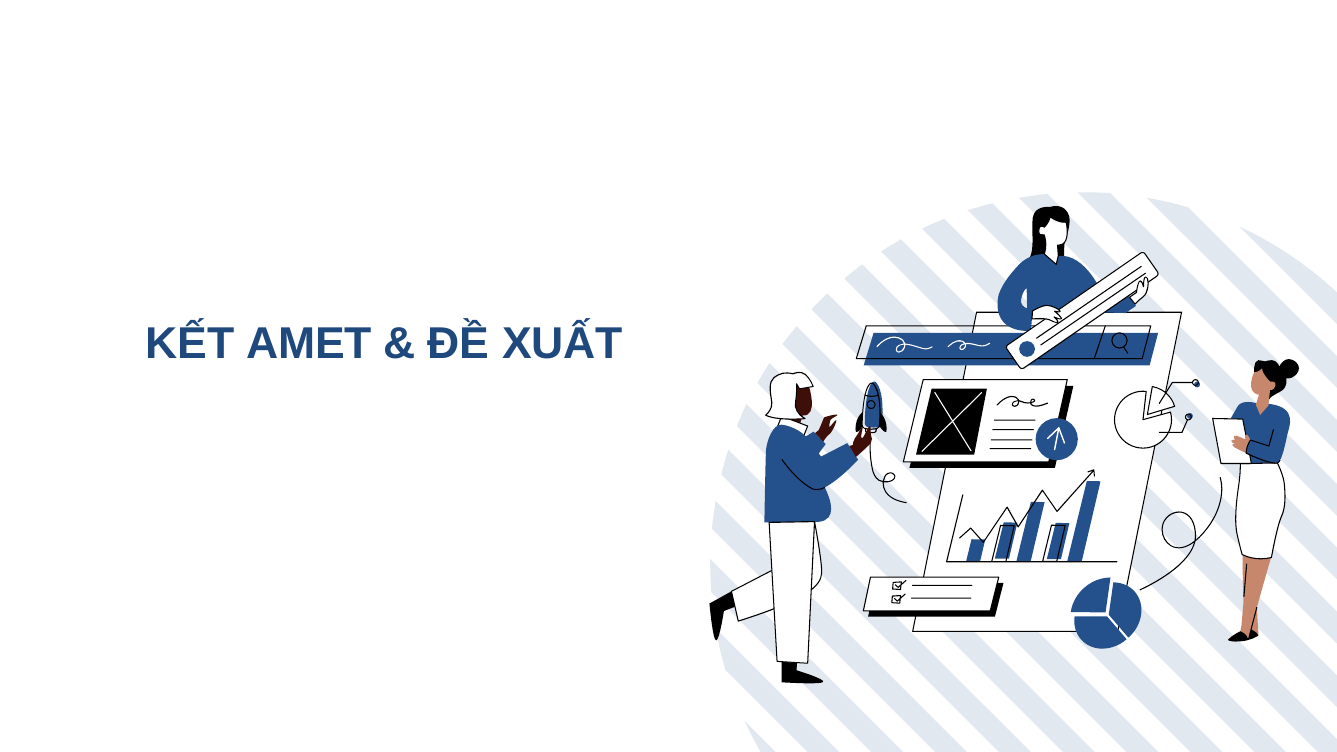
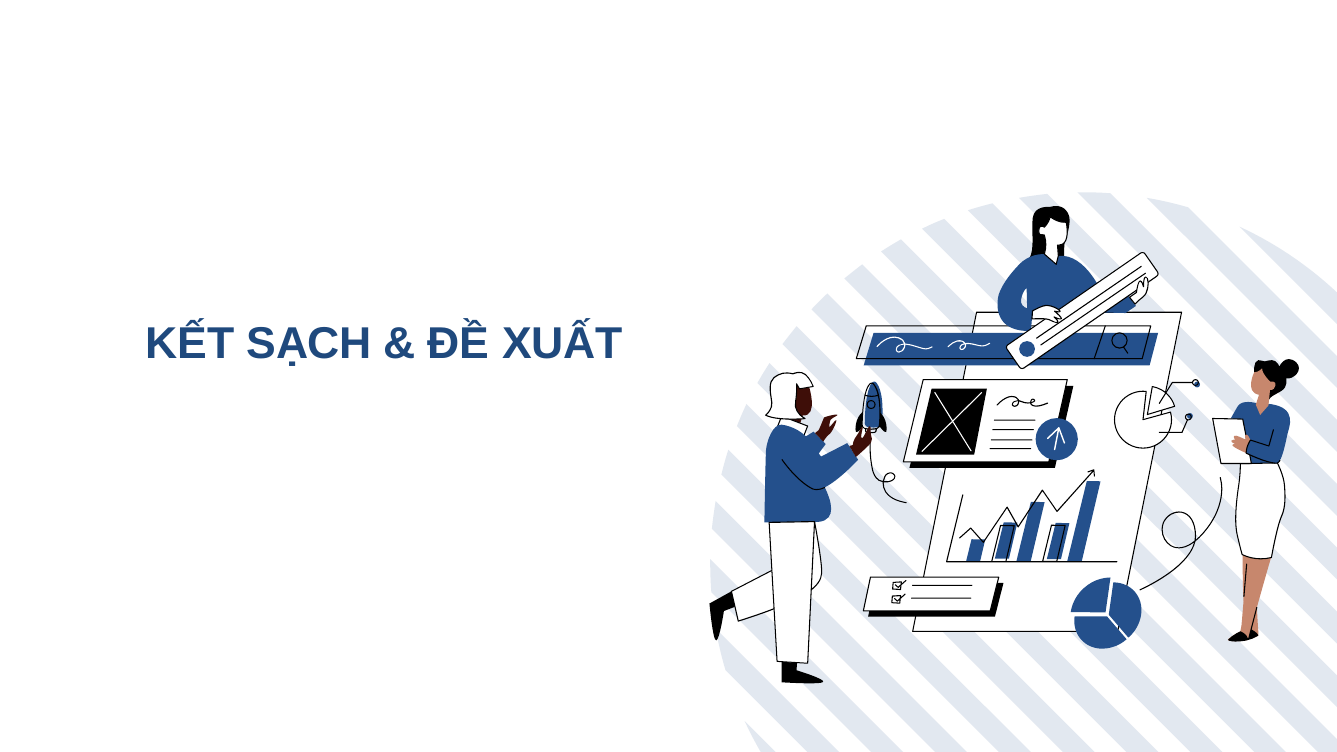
KẾT AMET: AMET -> SẠCH (309, 344)
